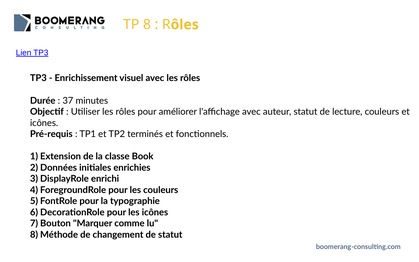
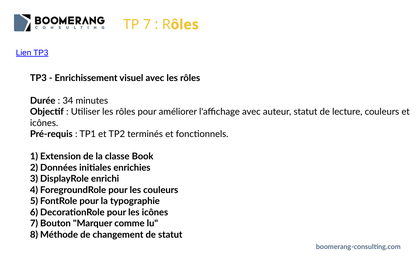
TP 8: 8 -> 7 (147, 25)
37: 37 -> 34 (68, 101)
